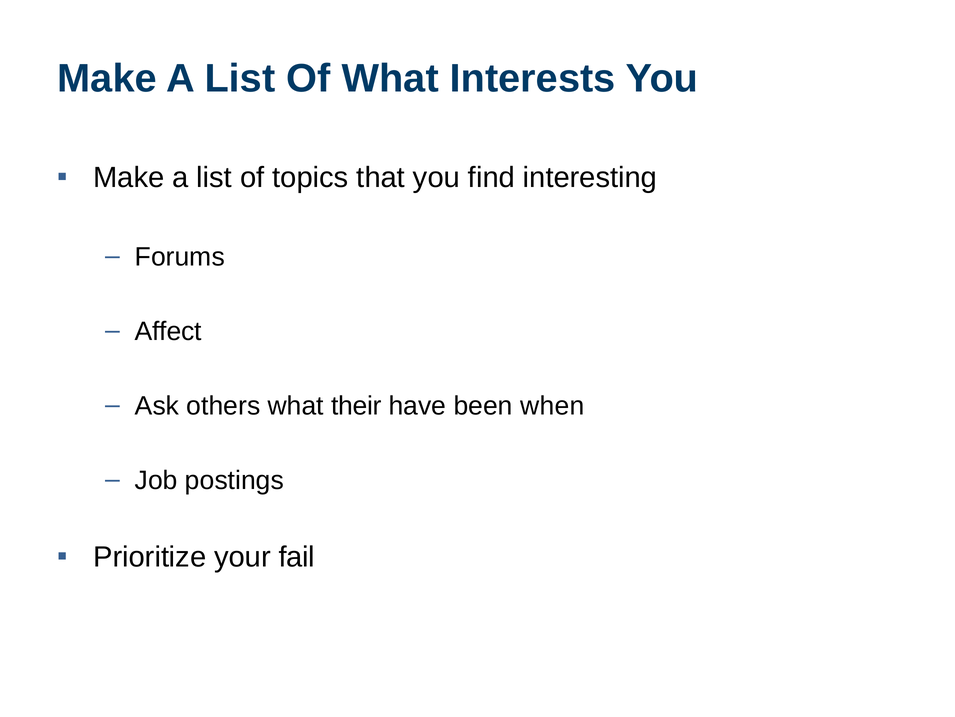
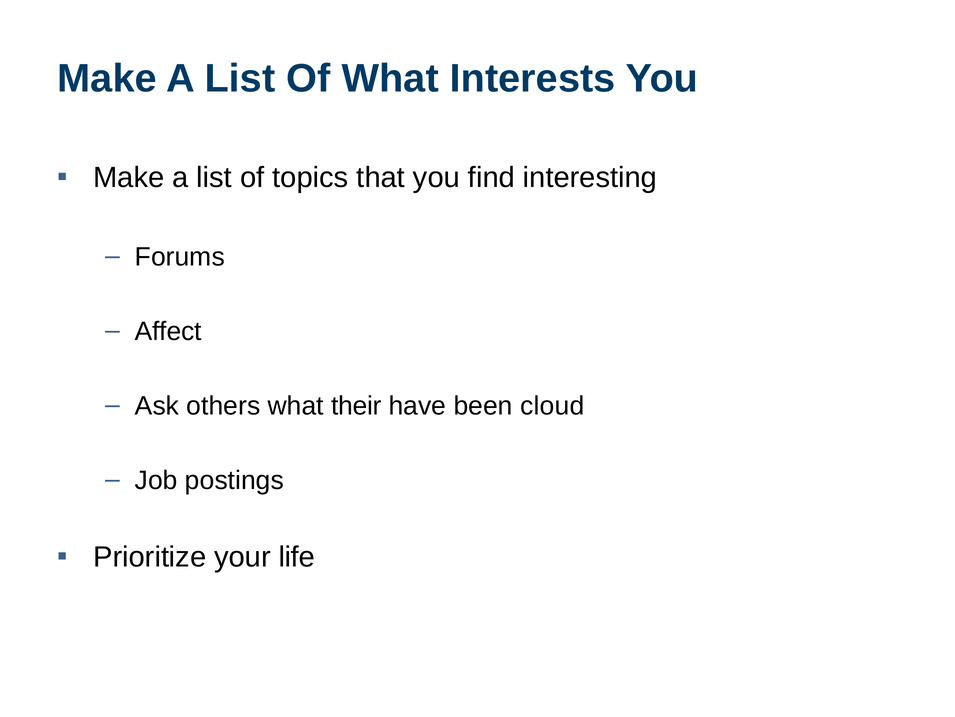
when: when -> cloud (552, 405)
fail: fail -> life (297, 556)
